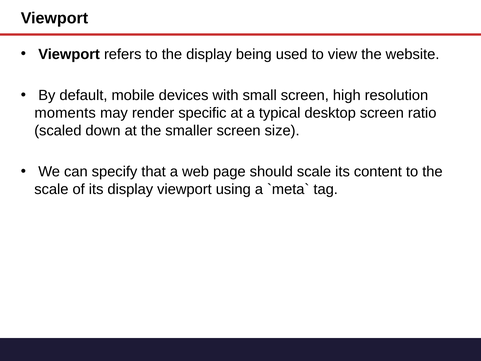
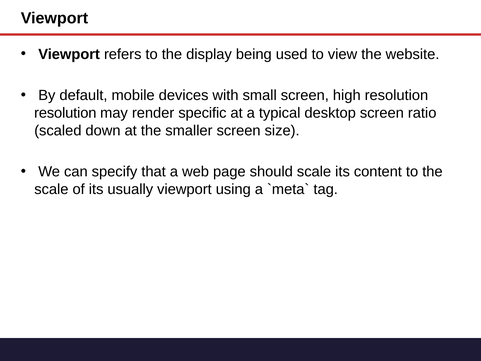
moments: moments -> resolution (65, 113)
its display: display -> usually (130, 189)
